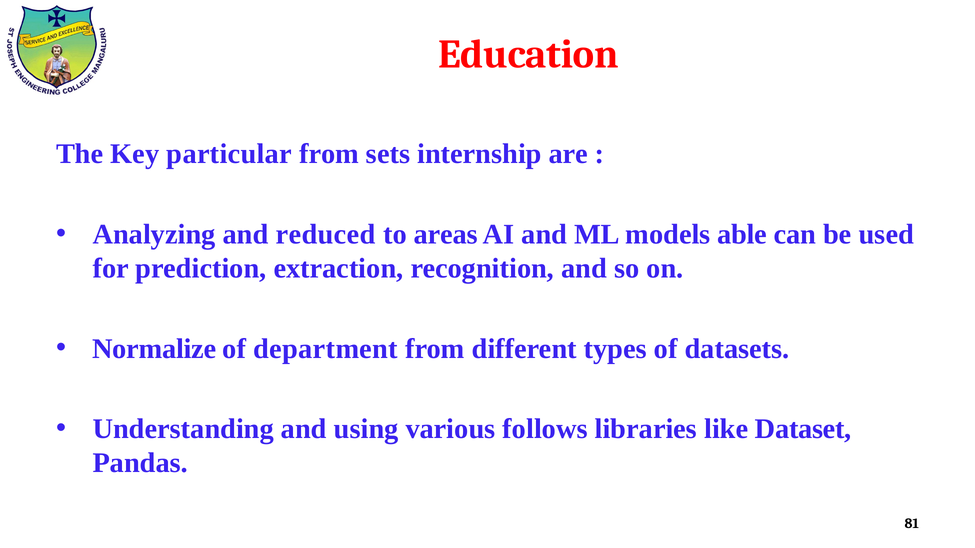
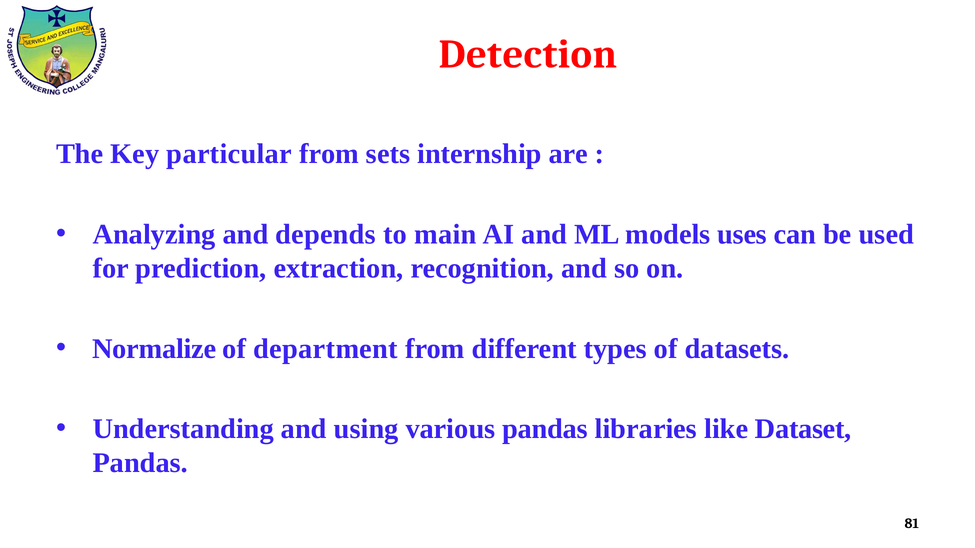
Education: Education -> Detection (528, 55)
reduced: reduced -> depends (326, 235)
areas: areas -> main (445, 235)
able: able -> uses (742, 235)
various follows: follows -> pandas (545, 429)
